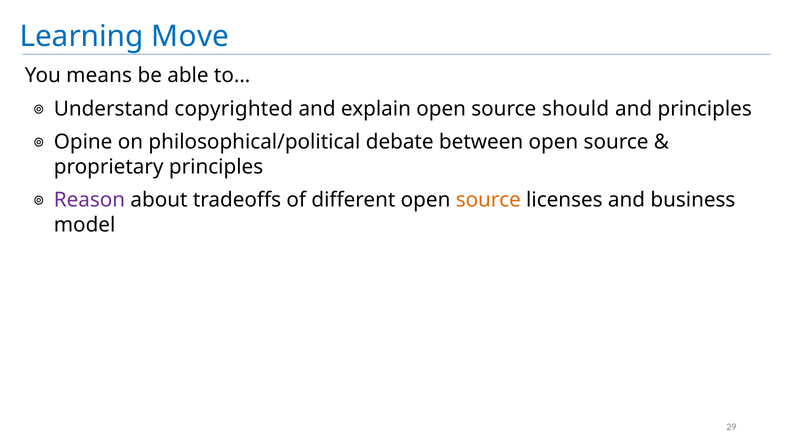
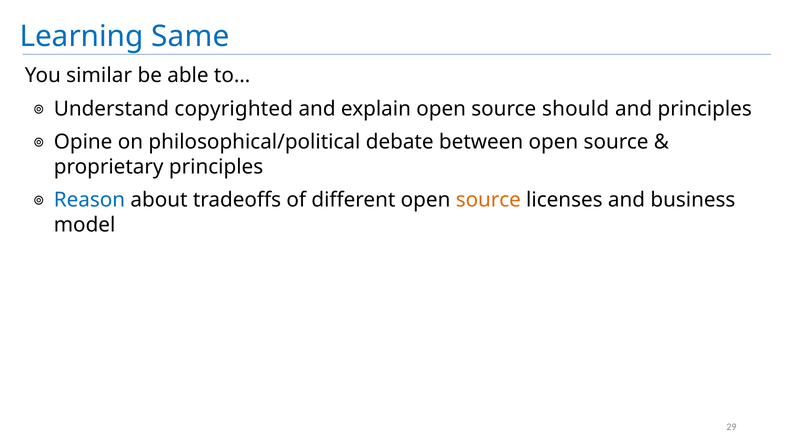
Move: Move -> Same (190, 36)
means: means -> similar (99, 75)
Reason colour: purple -> blue (89, 200)
